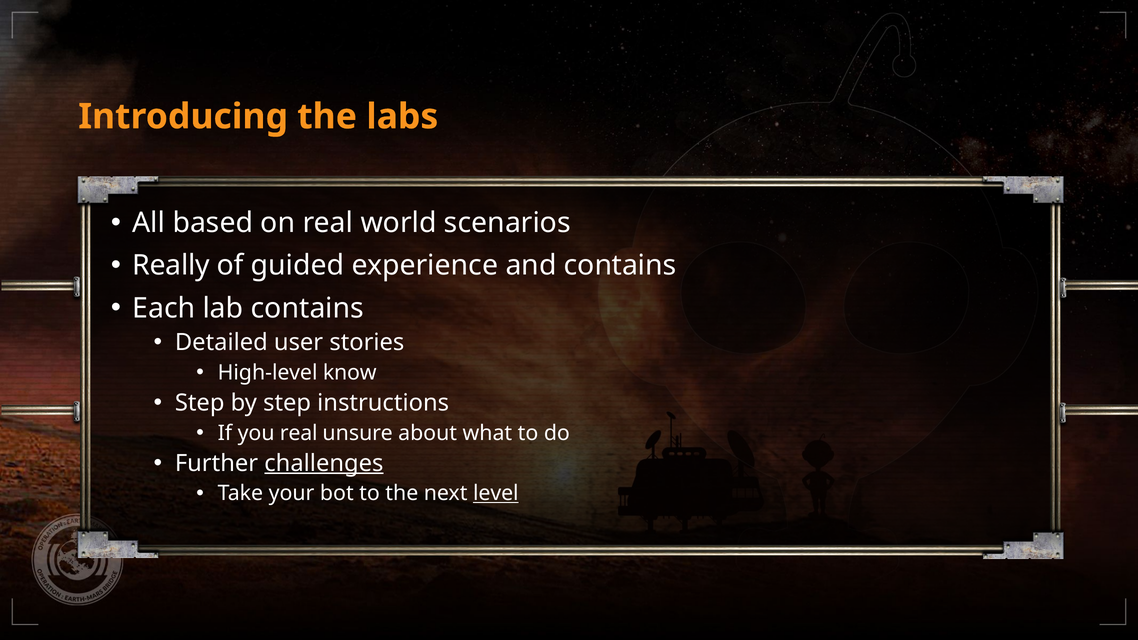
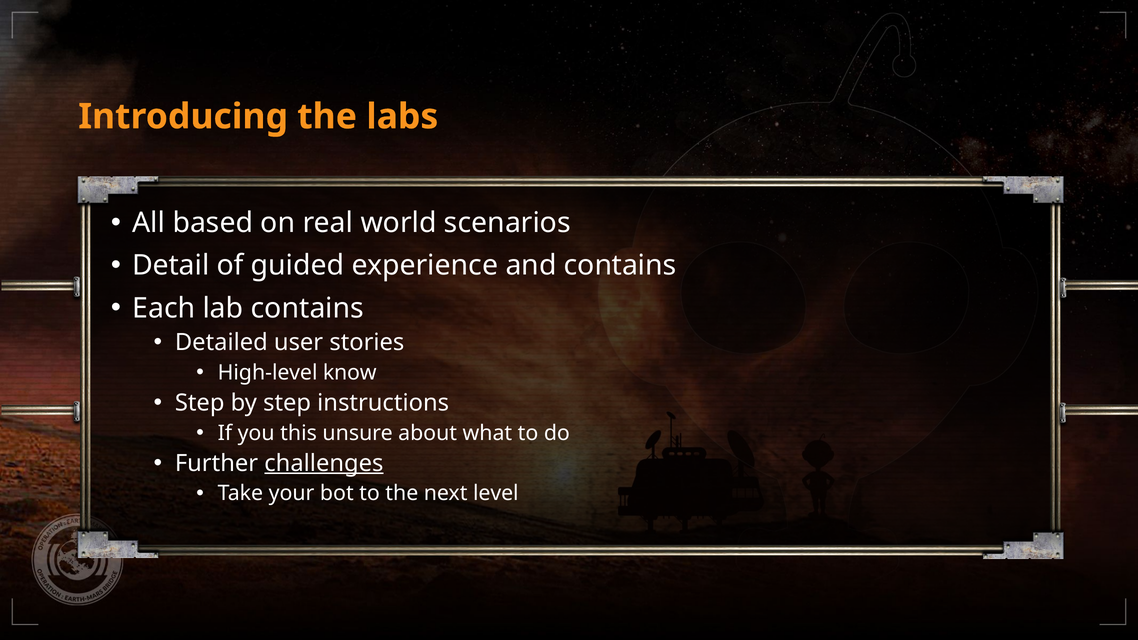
Really: Really -> Detail (171, 266)
you real: real -> this (299, 433)
level underline: present -> none (496, 494)
